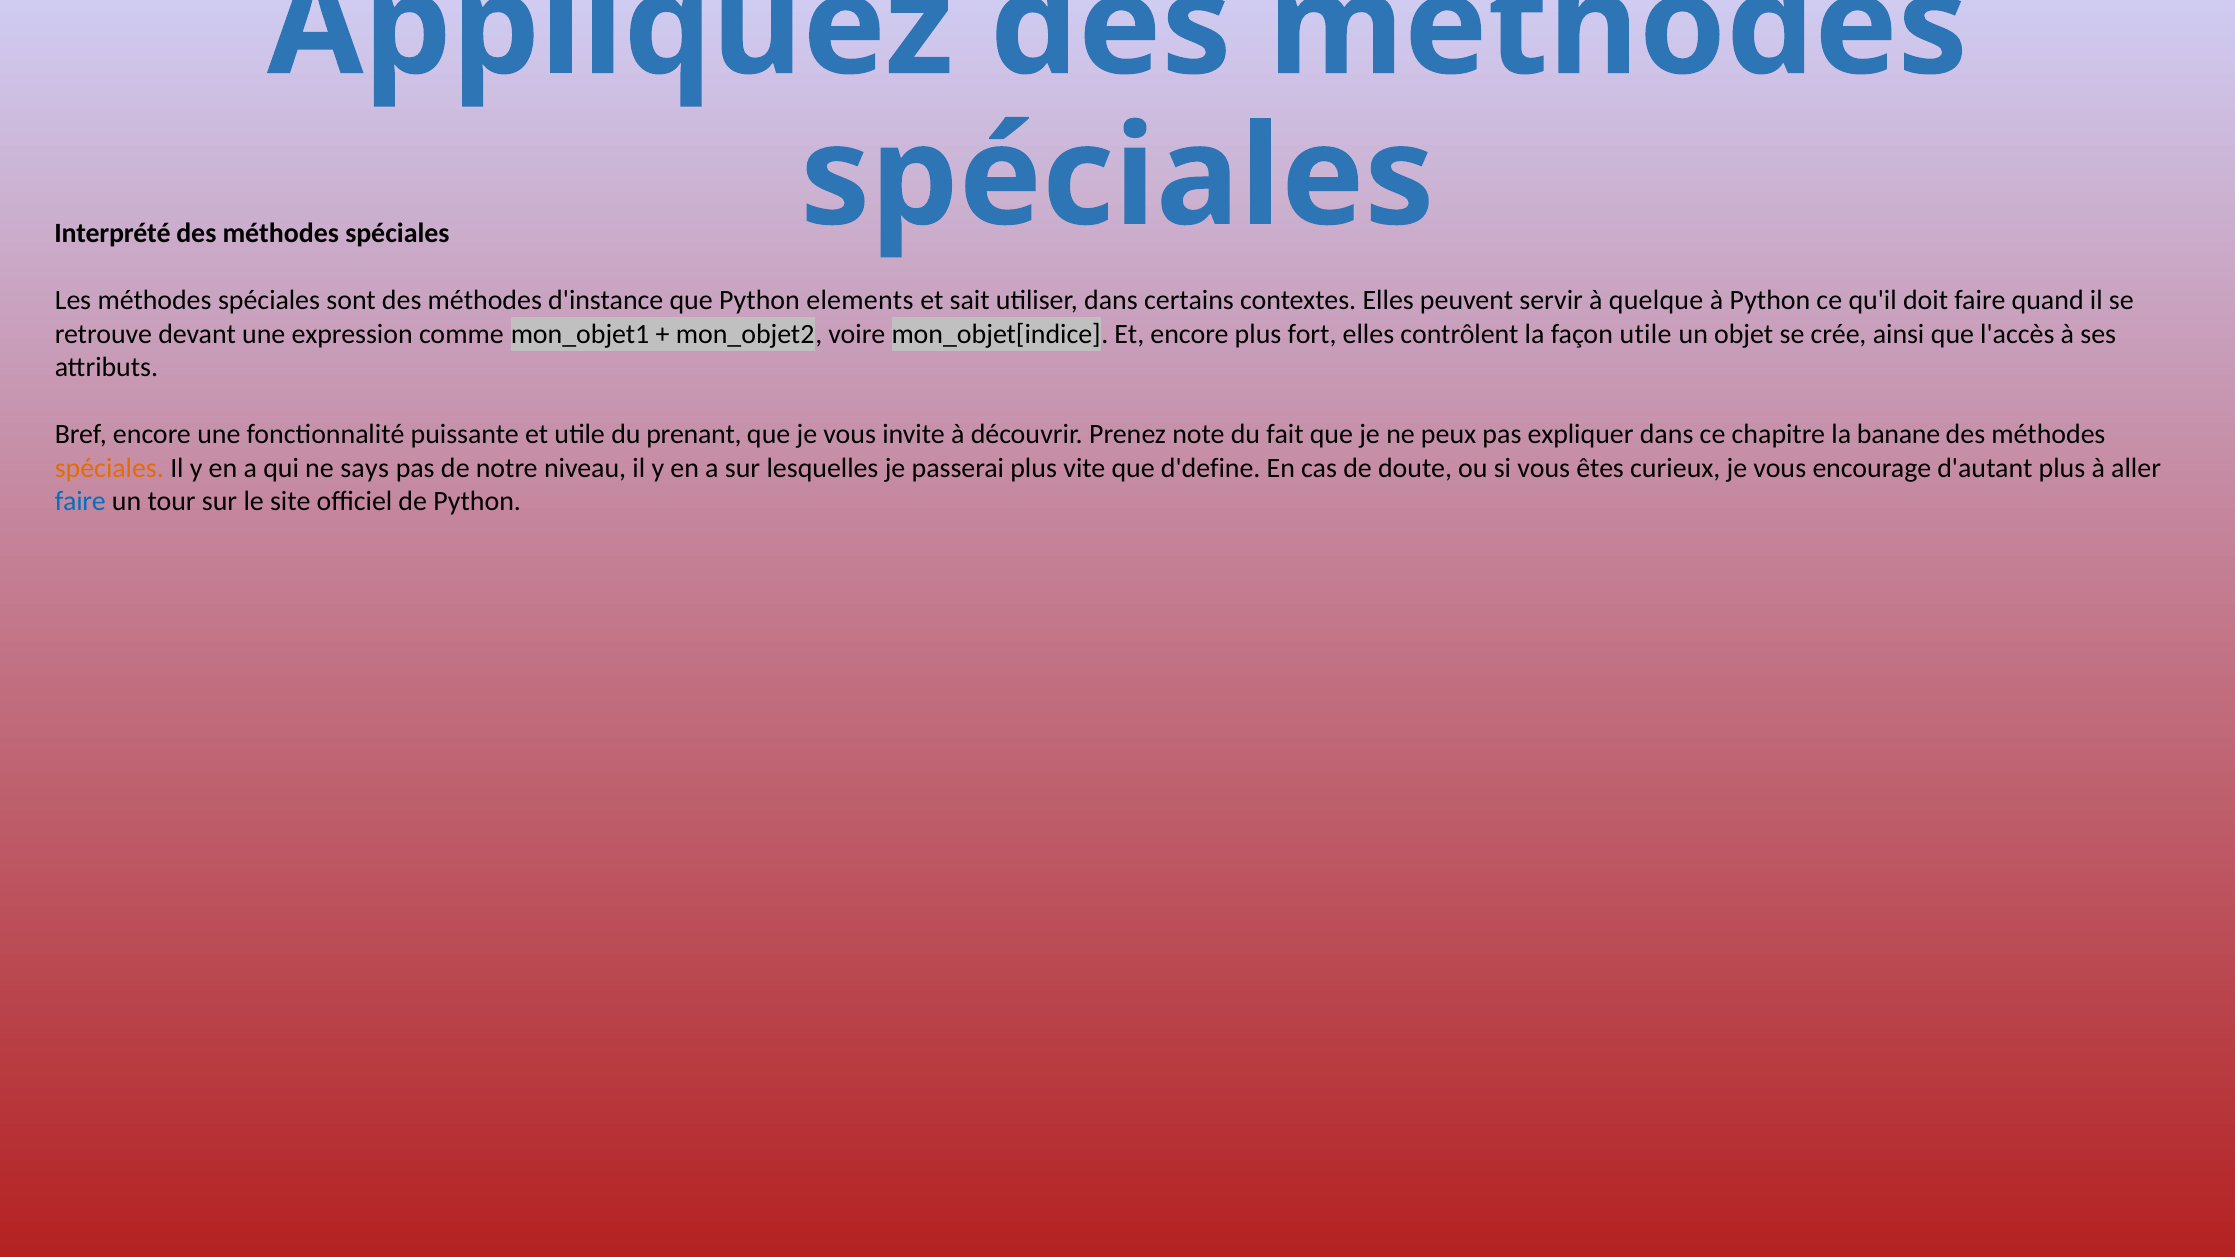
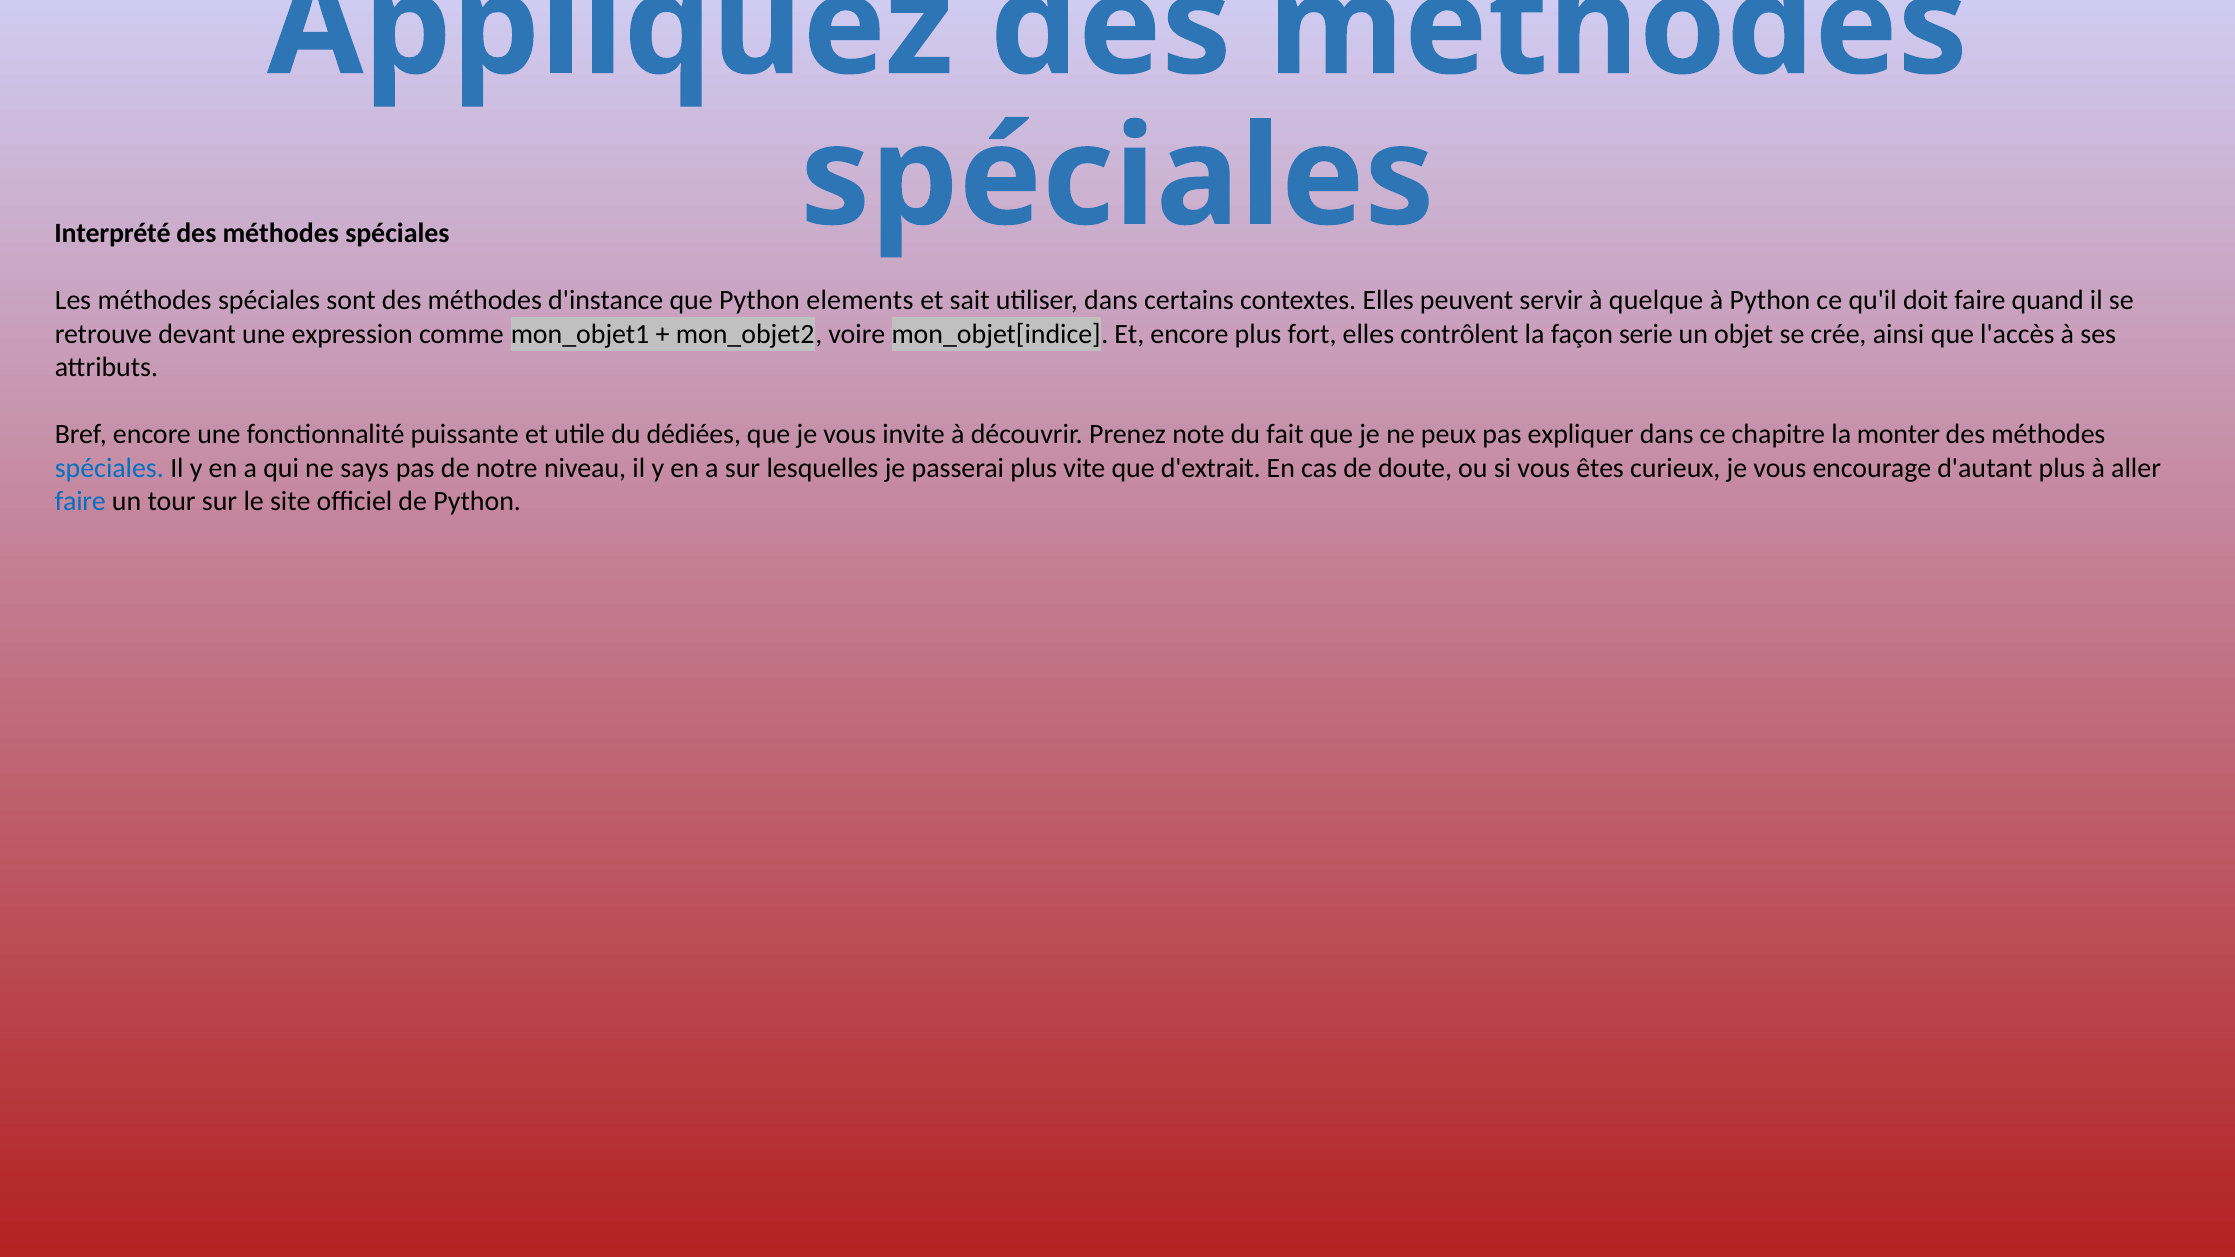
façon utile: utile -> serie (1646, 334)
prenant: prenant -> dédiées (694, 435)
banane: banane -> monter (1899, 435)
spéciales colour: orange -> blue (109, 468)
d'define: d'define -> d'extrait (1211, 468)
